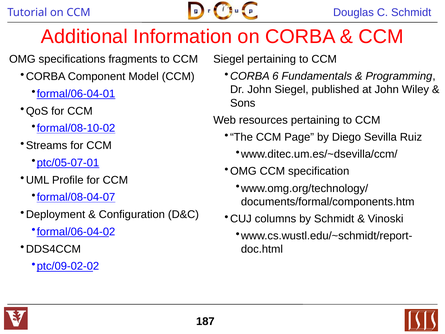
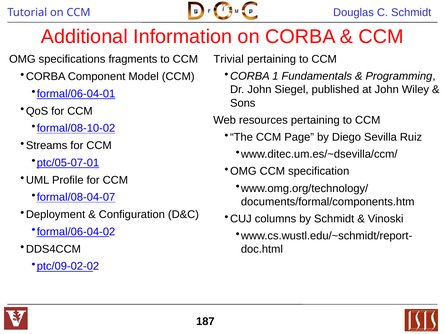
Siegel: Siegel -> Trivial (229, 59)
6: 6 -> 1 (275, 76)
